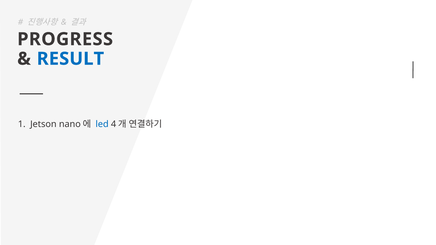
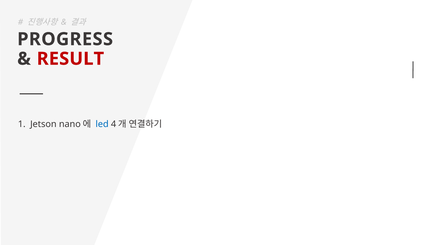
RESULT colour: blue -> red (70, 59)
